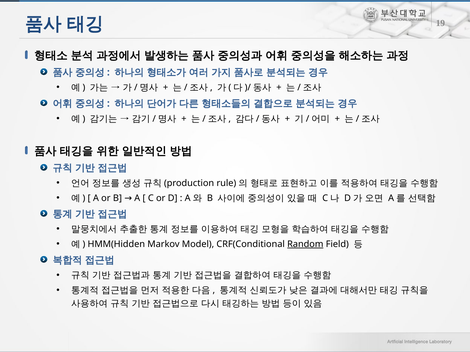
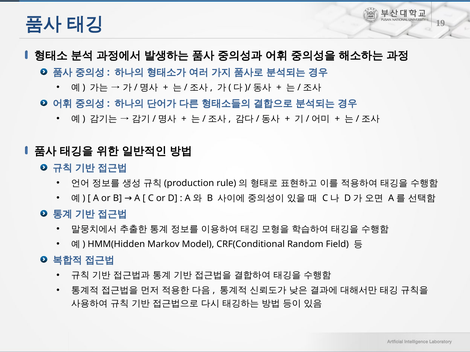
Random underline: present -> none (305, 245)
